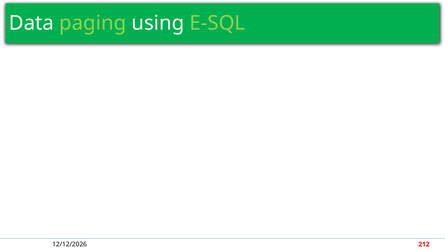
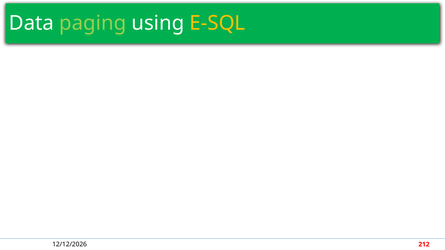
E-SQL colour: light green -> yellow (217, 23)
